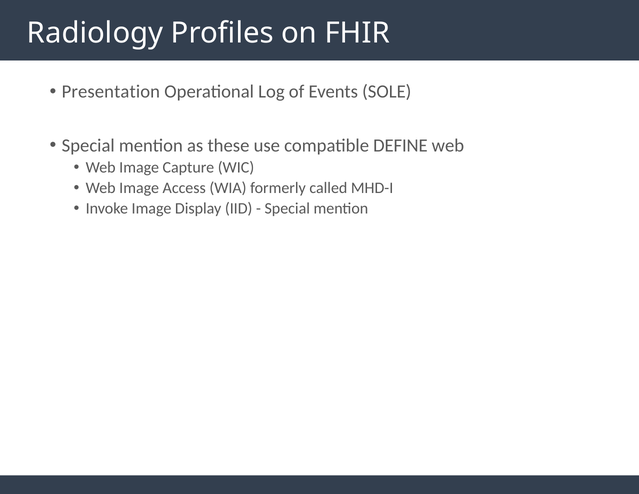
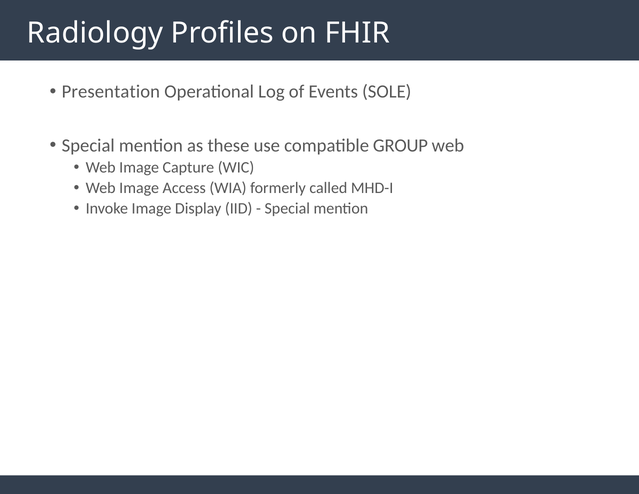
DEFINE: DEFINE -> GROUP (400, 145)
